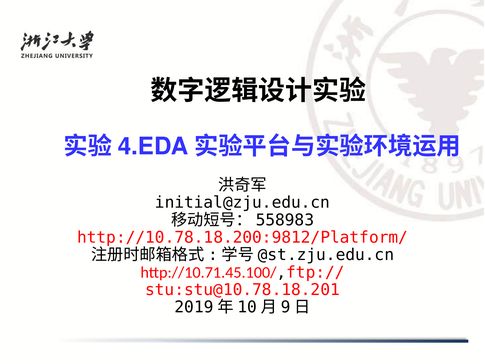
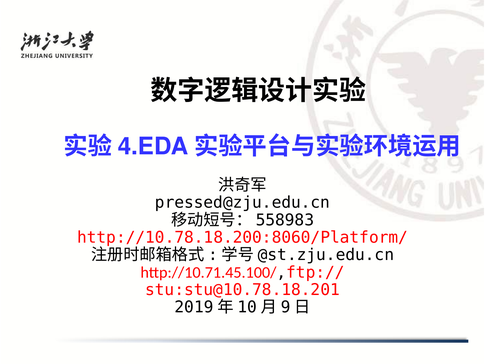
initial@zju.edu.cn: initial@zju.edu.cn -> pressed@zju.edu.cn (243, 202)
http://10.78.18.200:9812/Platform/: http://10.78.18.200:9812/Platform/ -> http://10.78.18.200:8060/Platform/ (243, 237)
